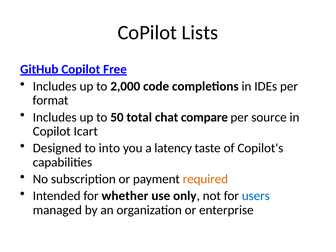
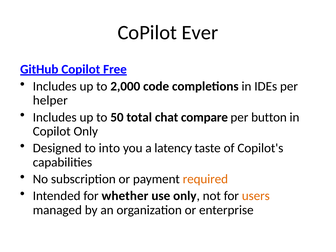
Lists: Lists -> Ever (200, 33)
format: format -> helper (50, 100)
source: source -> button (269, 117)
Copilot Icart: Icart -> Only (86, 131)
users colour: blue -> orange (256, 196)
